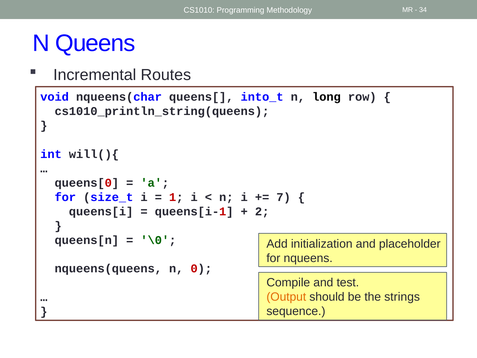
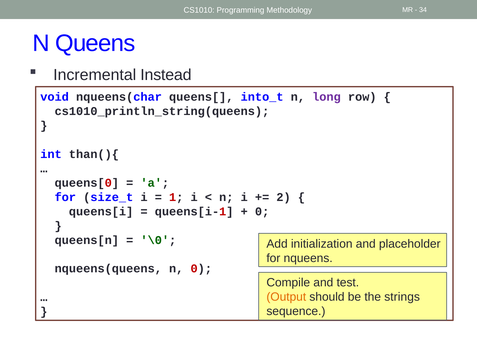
Routes: Routes -> Instead (166, 75)
long colour: black -> purple (326, 97)
will(){: will(){ -> than(){ (94, 154)
7: 7 -> 2 (284, 197)
2: 2 -> 0 (262, 211)
